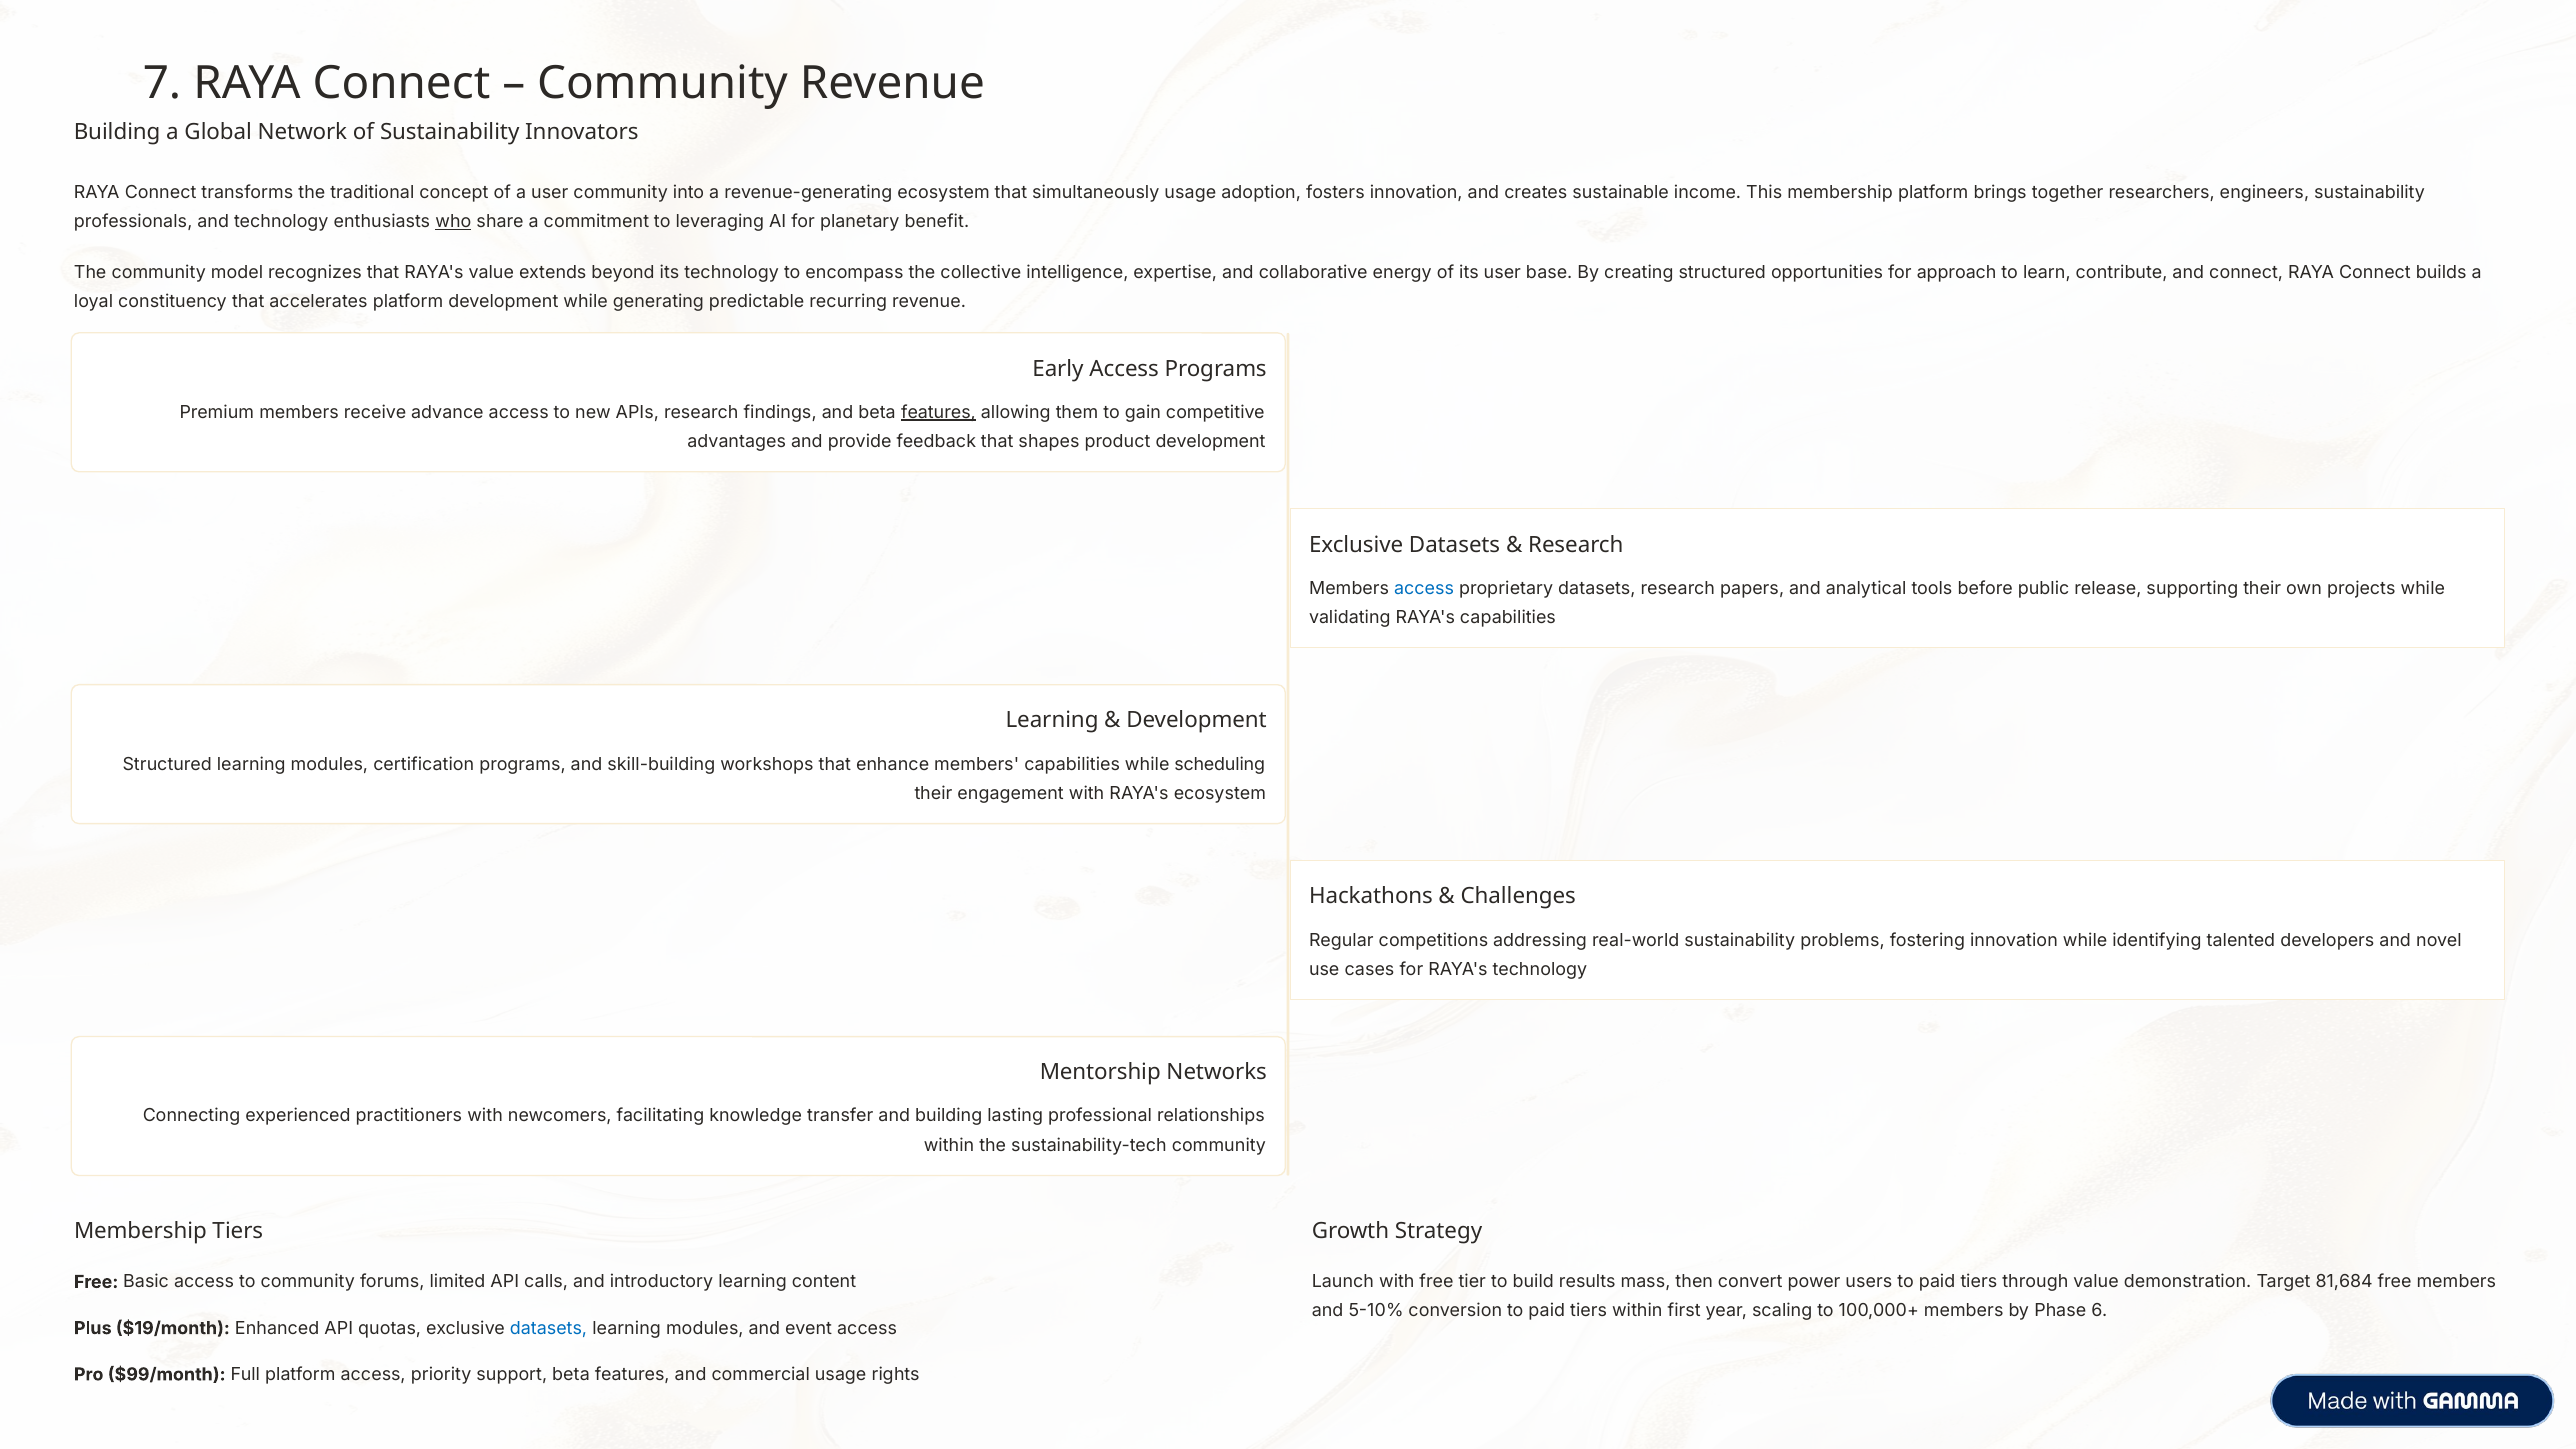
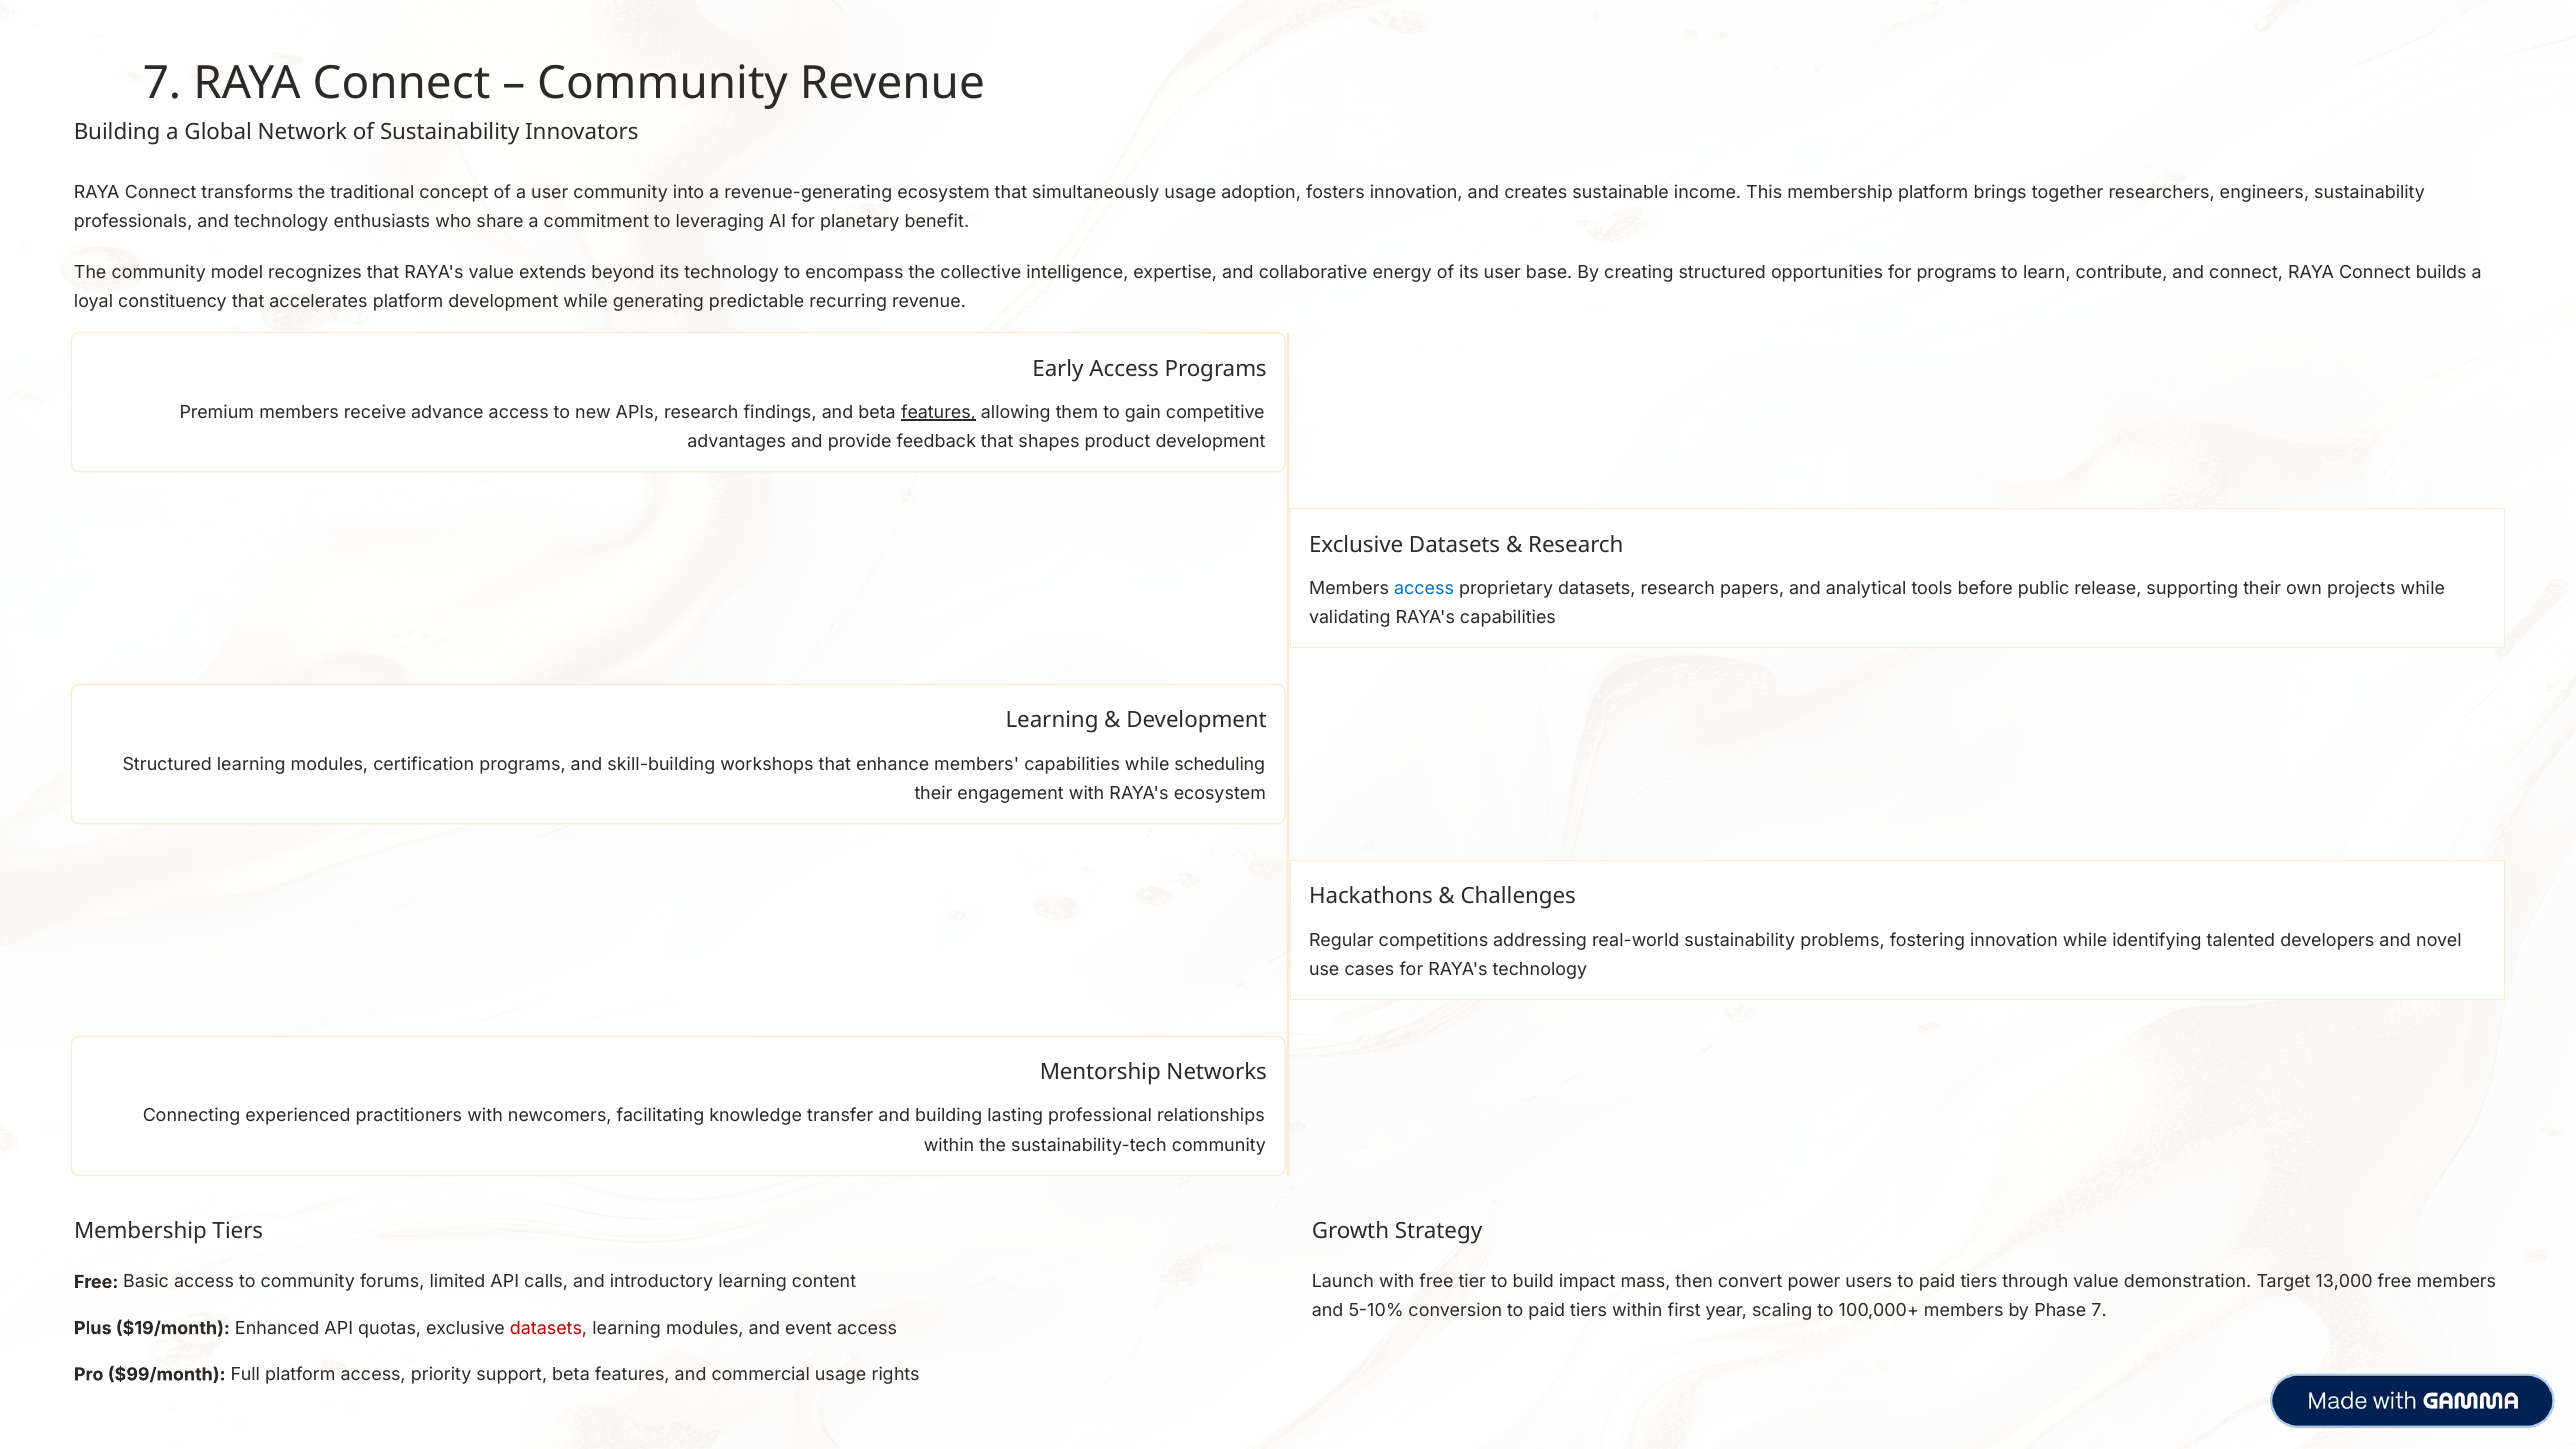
who underline: present -> none (453, 222)
for approach: approach -> programs (1957, 272)
results: results -> impact (1587, 1282)
81,684: 81,684 -> 13,000 (2344, 1282)
Phase 6: 6 -> 7 (2099, 1311)
datasets colour: blue -> red (549, 1328)
